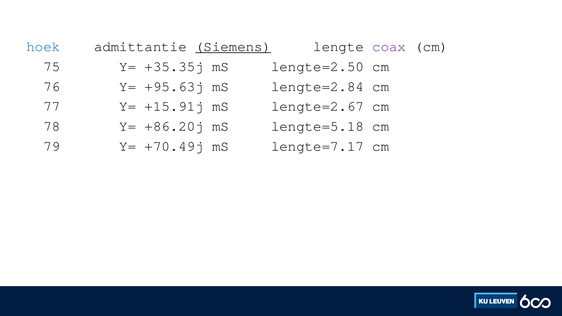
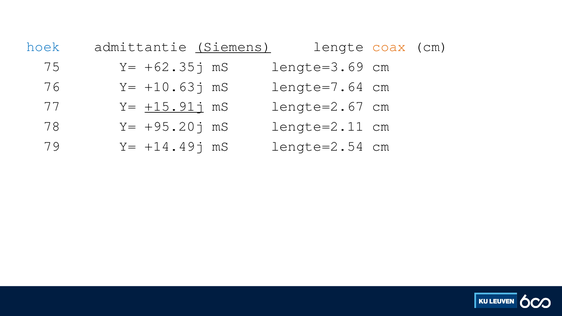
coax colour: purple -> orange (389, 47)
+35.35j: +35.35j -> +62.35j (174, 67)
lengte=2.50: lengte=2.50 -> lengte=3.69 (317, 67)
+95.63j: +95.63j -> +10.63j (174, 86)
lengte=2.84: lengte=2.84 -> lengte=7.64 (317, 86)
+15.91j underline: none -> present (174, 106)
+86.20j: +86.20j -> +95.20j (174, 126)
lengte=5.18: lengte=5.18 -> lengte=2.11 (317, 126)
+70.49j: +70.49j -> +14.49j (174, 146)
lengte=7.17: lengte=7.17 -> lengte=2.54 (317, 146)
